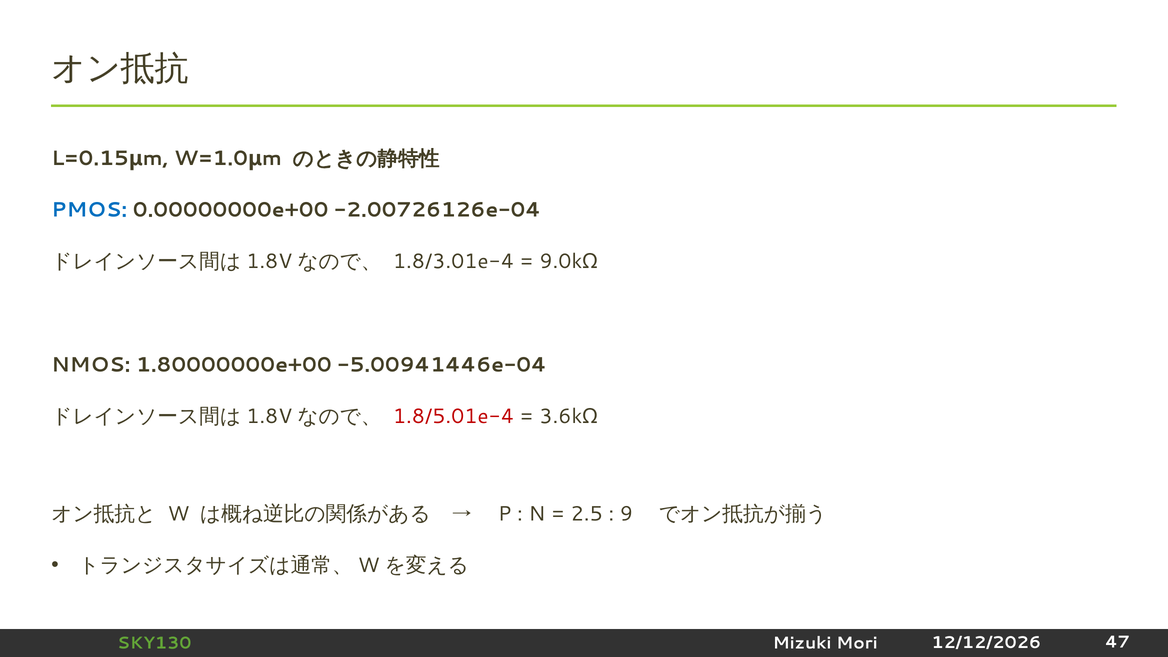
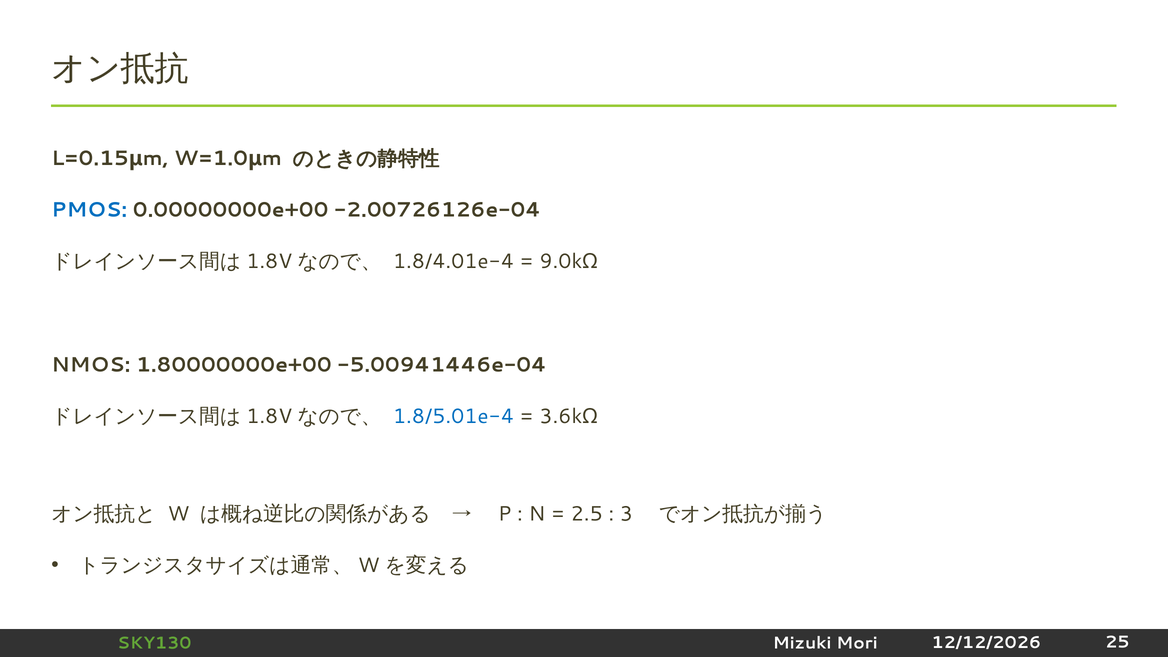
1.8/3.01e-4: 1.8/3.01e-4 -> 1.8/4.01e-4 (453, 262)
1.8/5.01e-4 colour: red -> blue (453, 416)
9: 9 -> 3 (626, 514)
47: 47 -> 25 (1117, 642)
